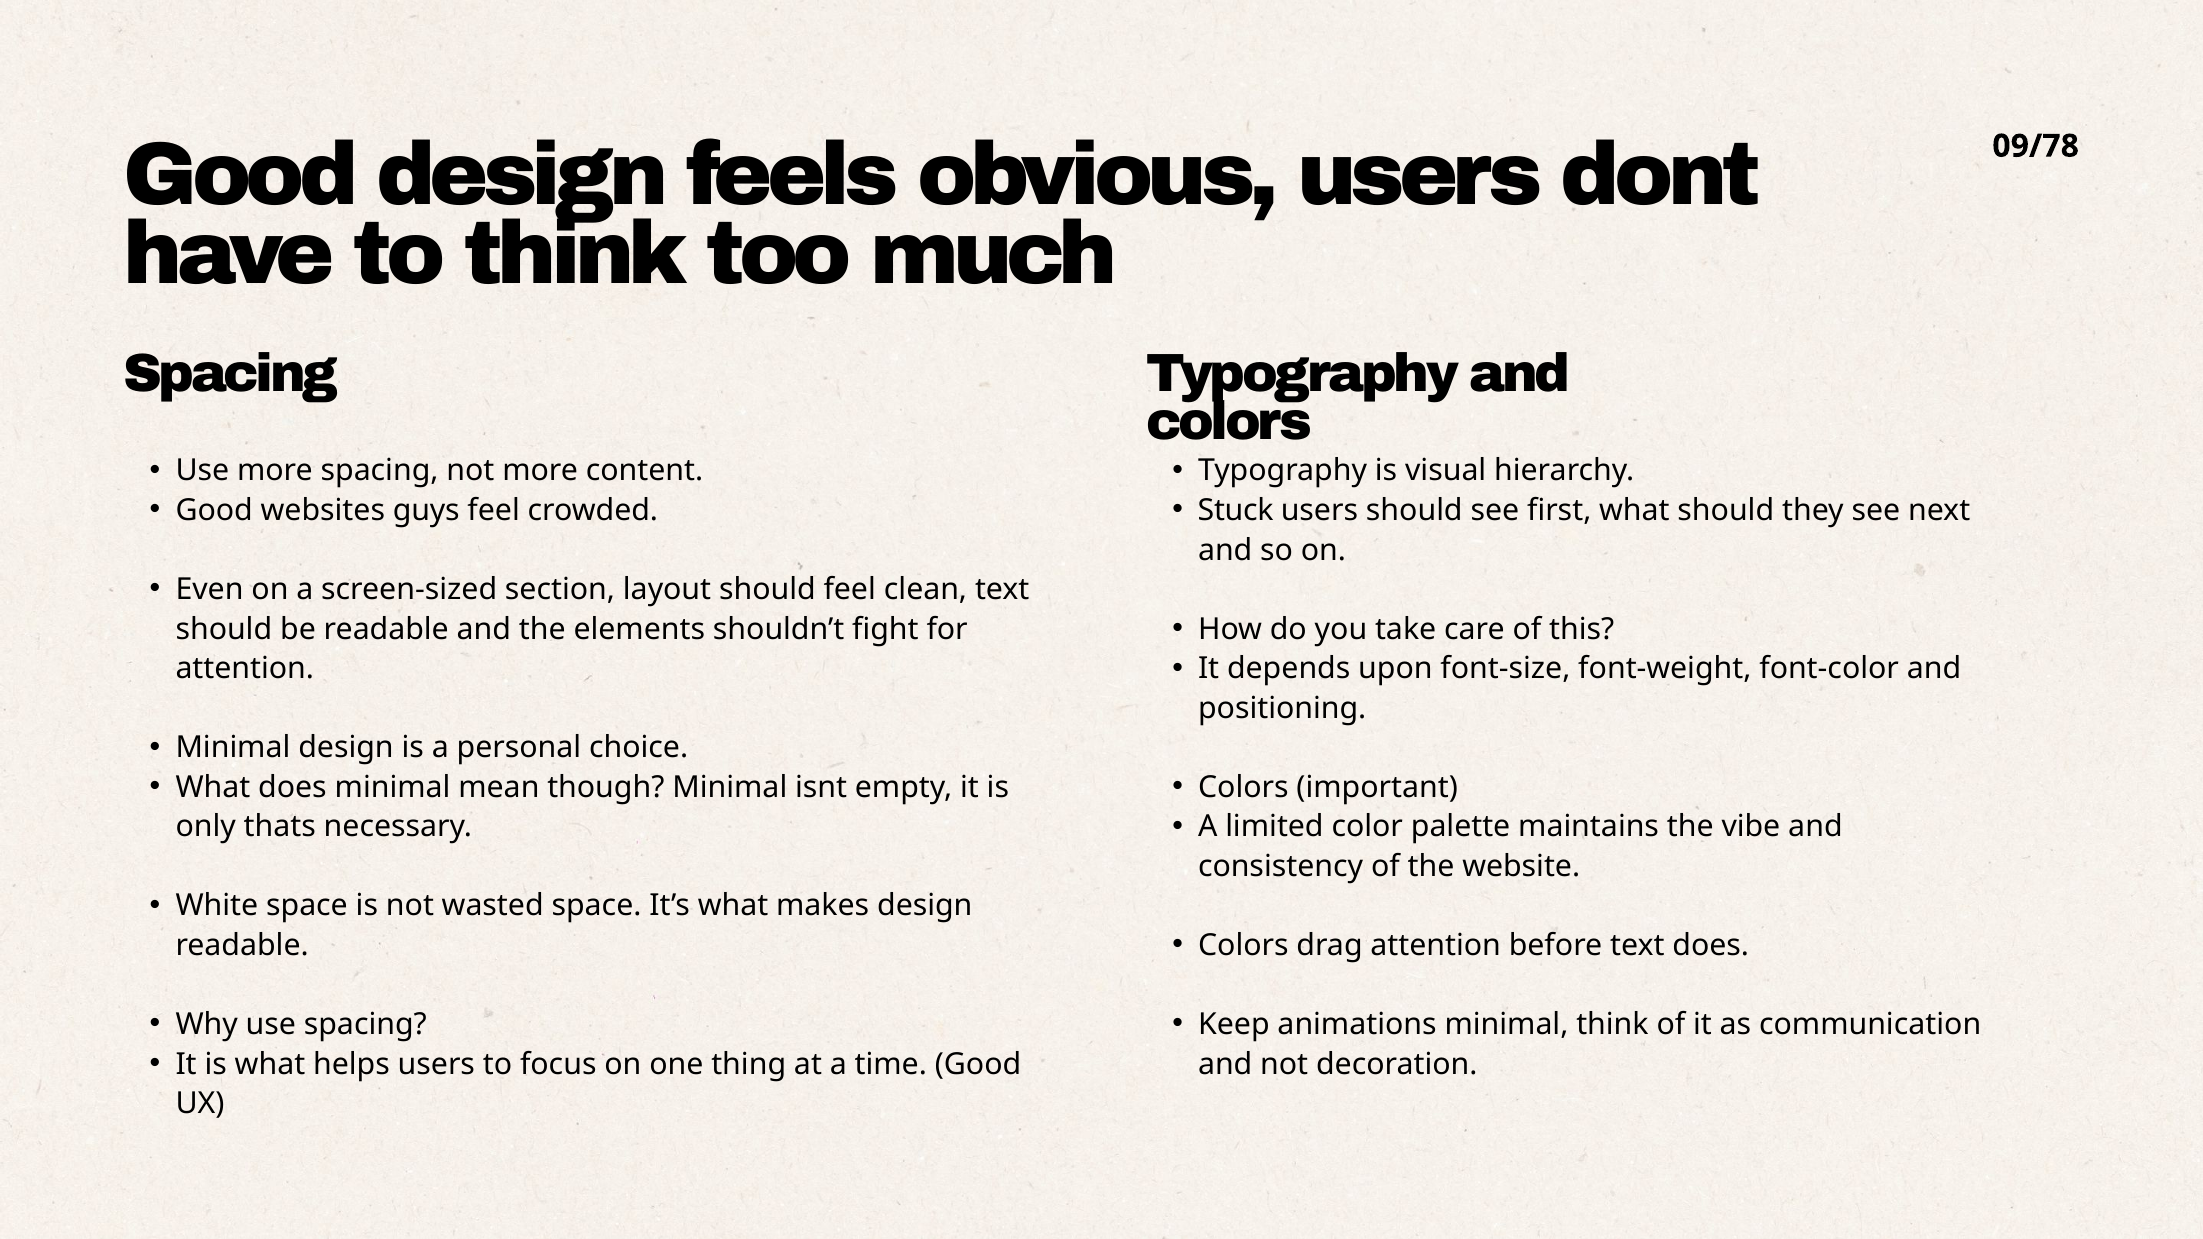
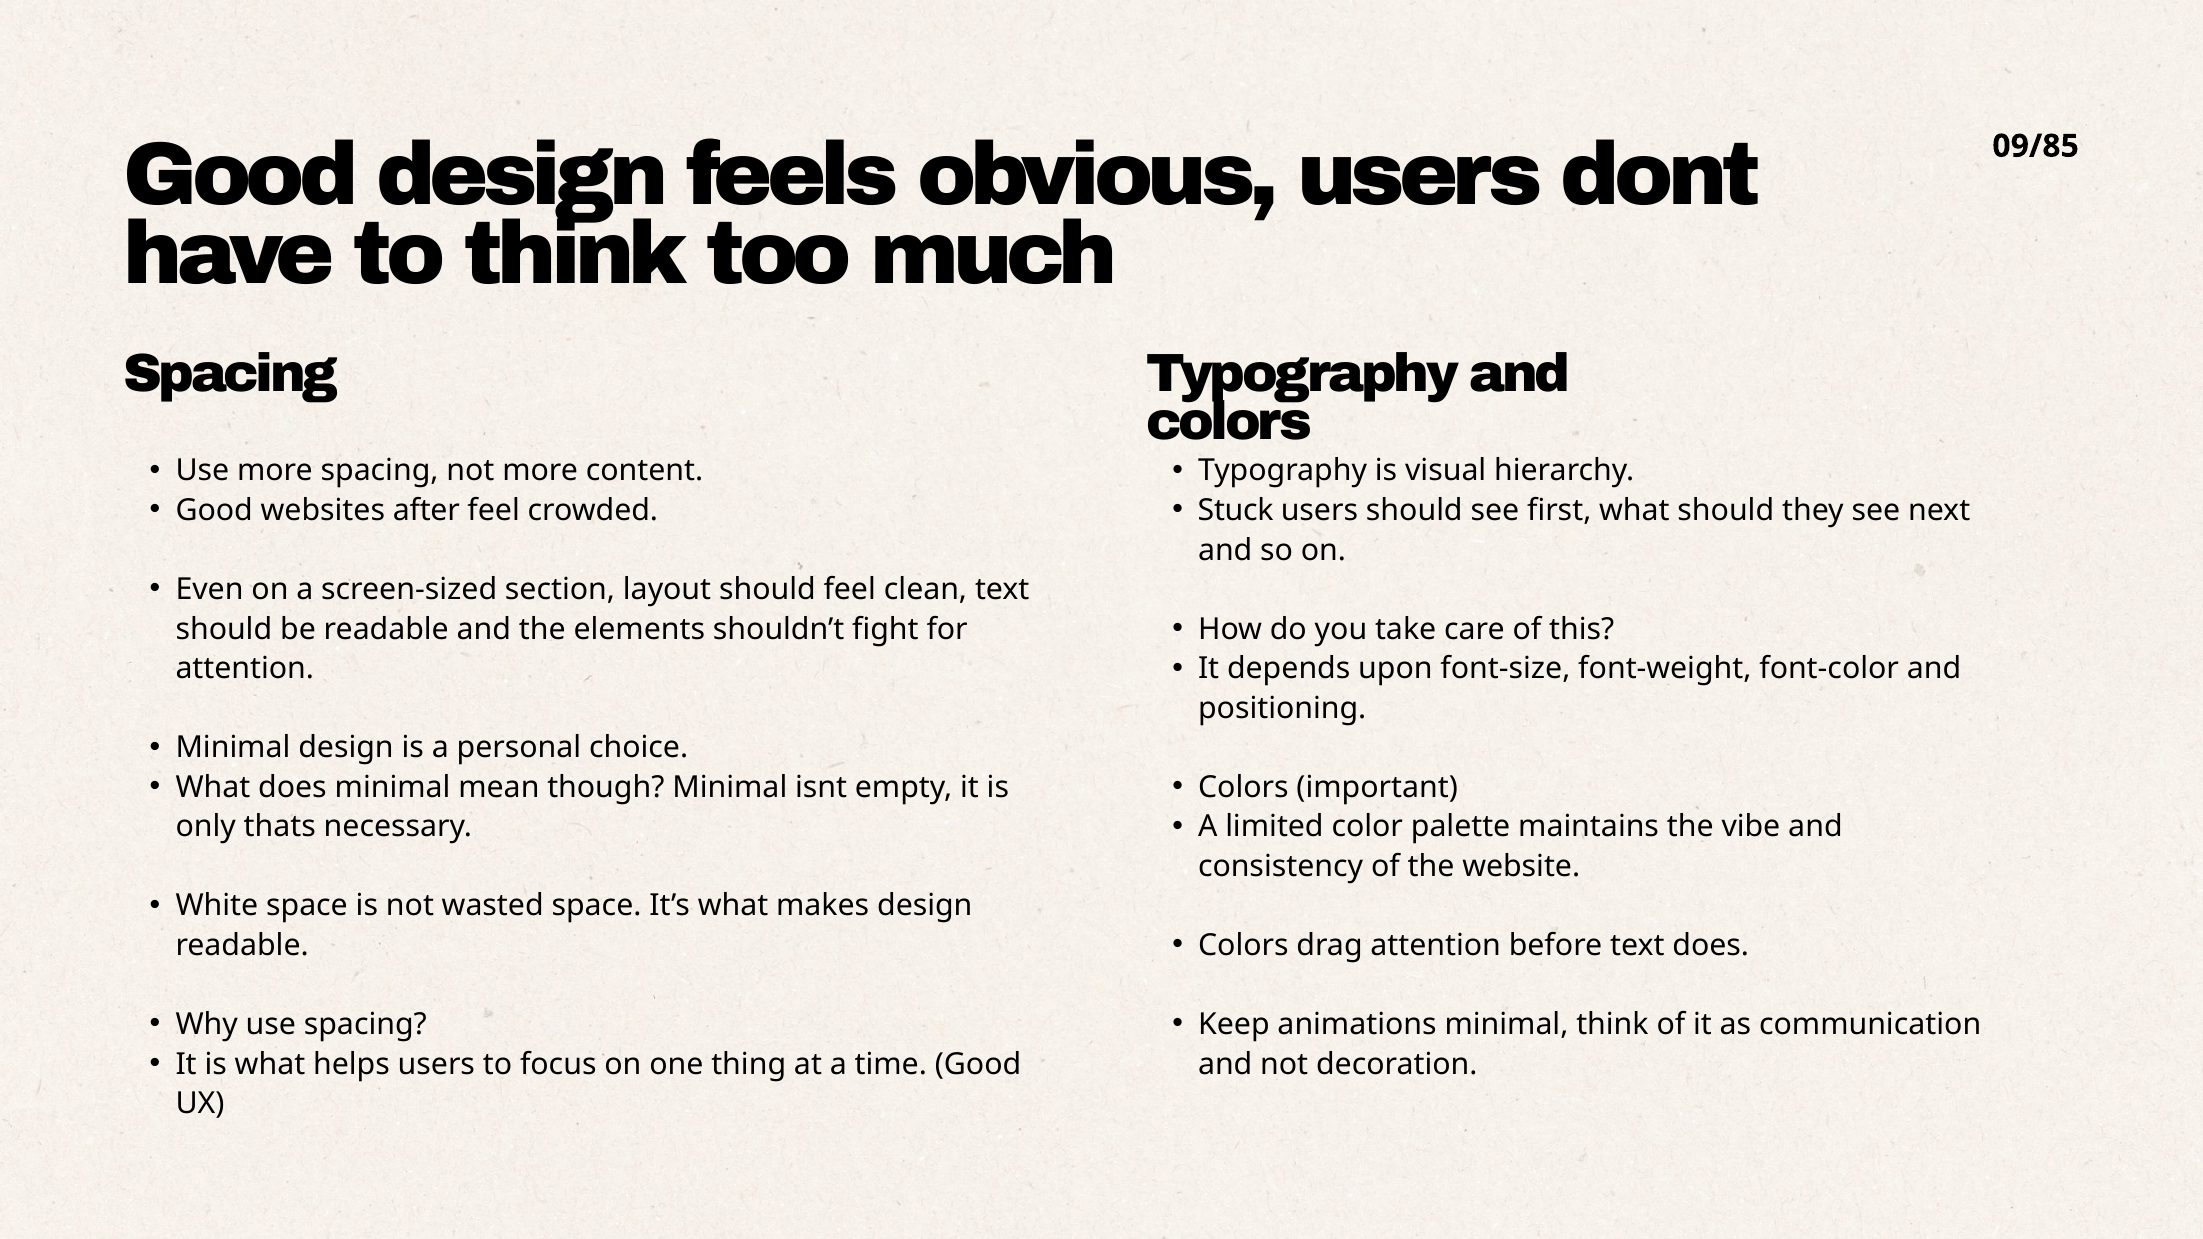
09/78: 09/78 -> 09/85 (2036, 146)
guys: guys -> after (426, 511)
